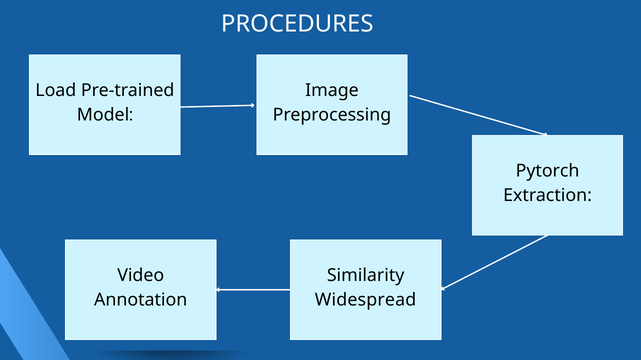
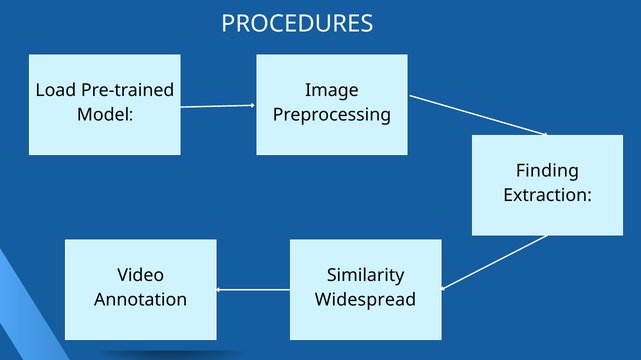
Pytorch: Pytorch -> Finding (547, 171)
